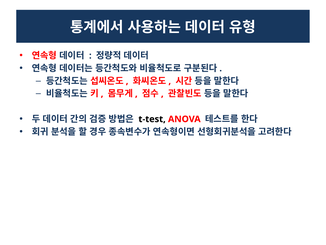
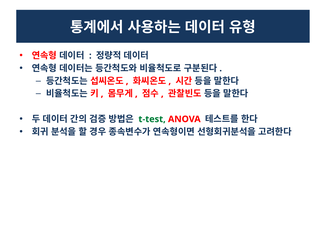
t-test colour: black -> green (152, 119)
